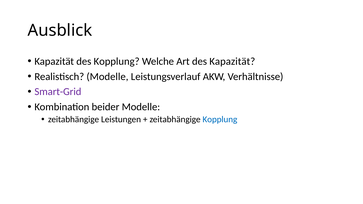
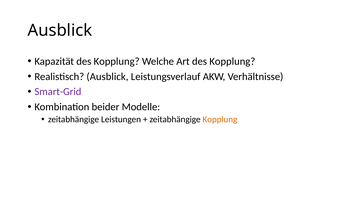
Art des Kapazität: Kapazität -> Kopplung (232, 61)
Realistisch Modelle: Modelle -> Ausblick (107, 77)
Kopplung colour: blue -> orange (220, 120)
